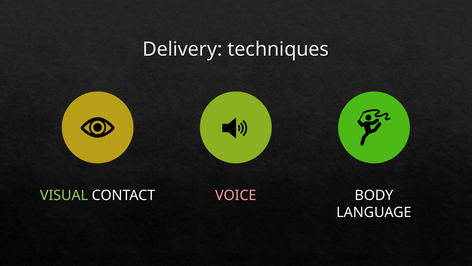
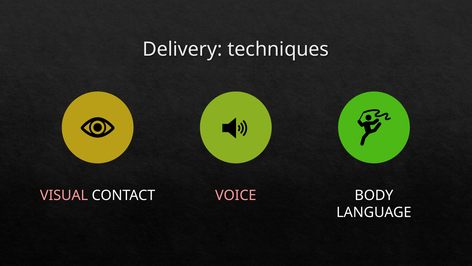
VISUAL colour: light green -> pink (64, 195)
